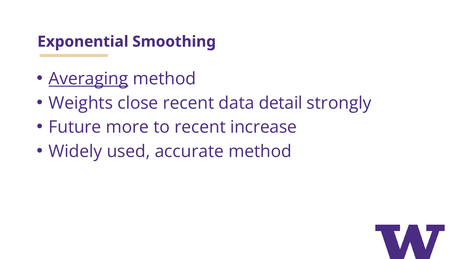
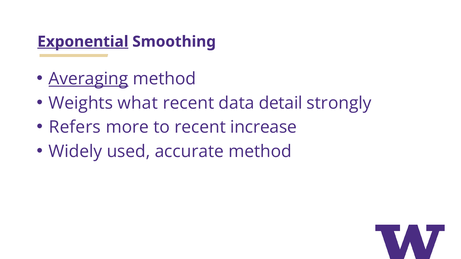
Exponential underline: none -> present (83, 42)
close: close -> what (138, 103)
Future: Future -> Refers (75, 127)
